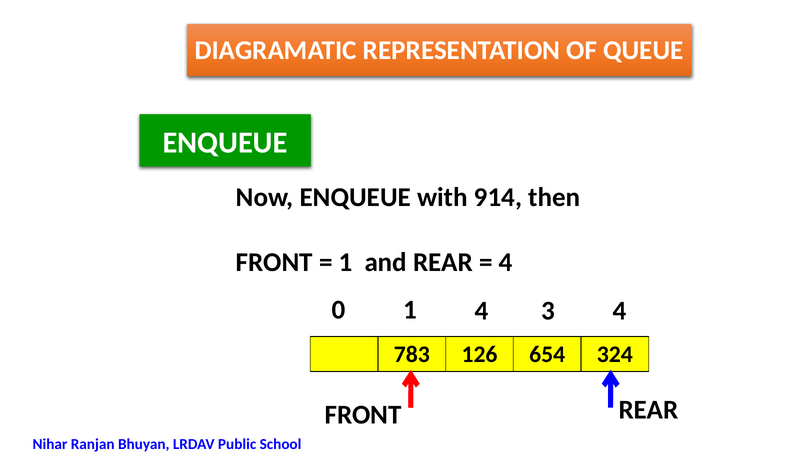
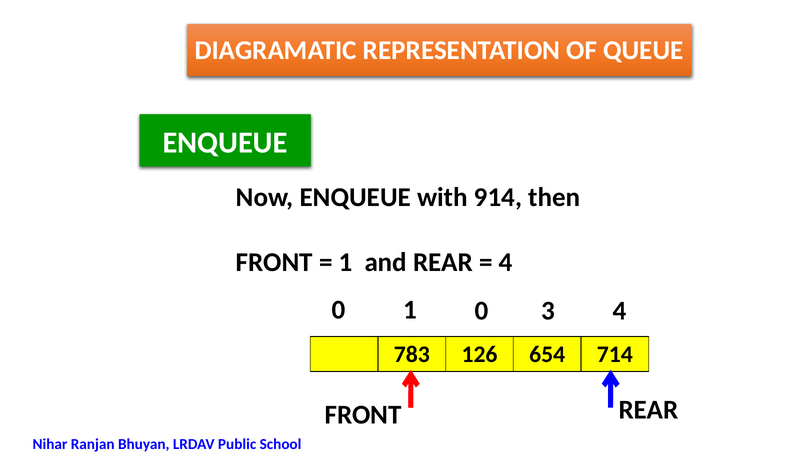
1 4: 4 -> 0 (482, 311)
324: 324 -> 714 (615, 354)
